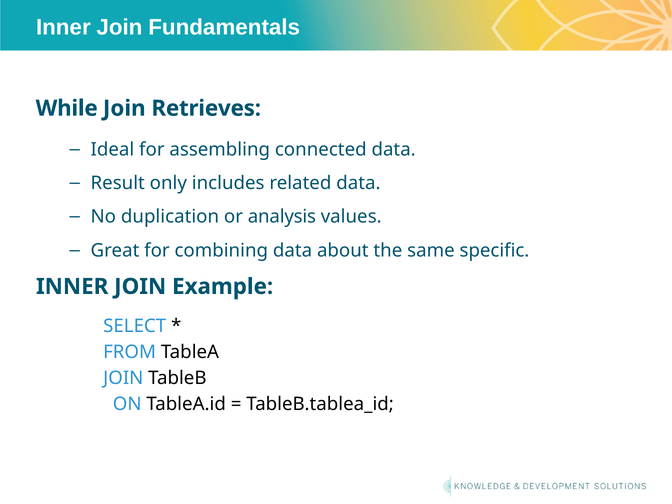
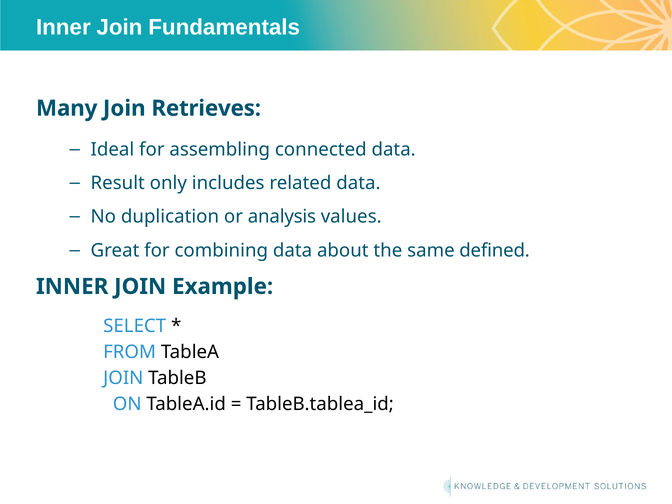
While: While -> Many (67, 108)
specific: specific -> defined (495, 250)
